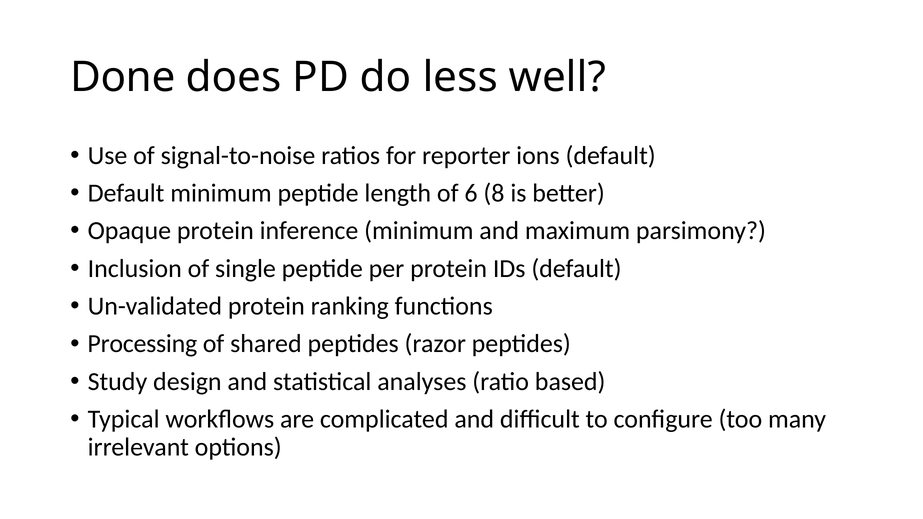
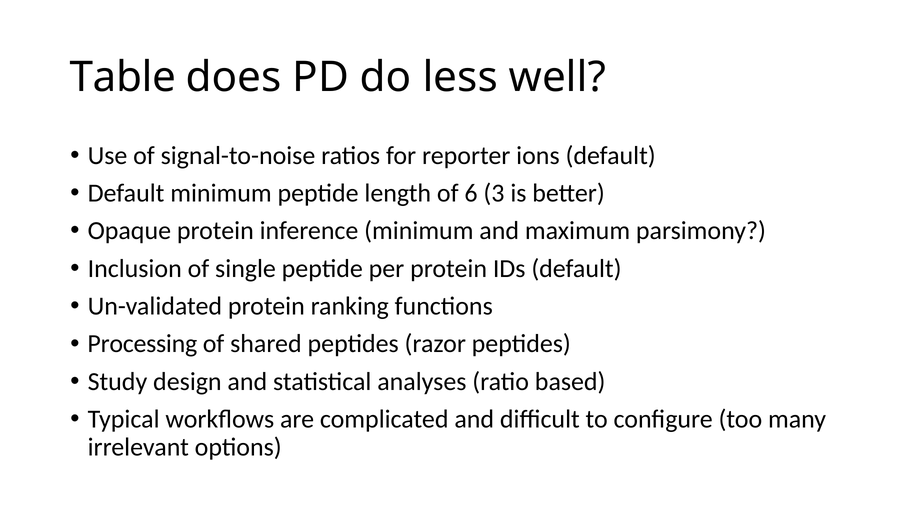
Done: Done -> Table (123, 78)
8: 8 -> 3 (494, 193)
